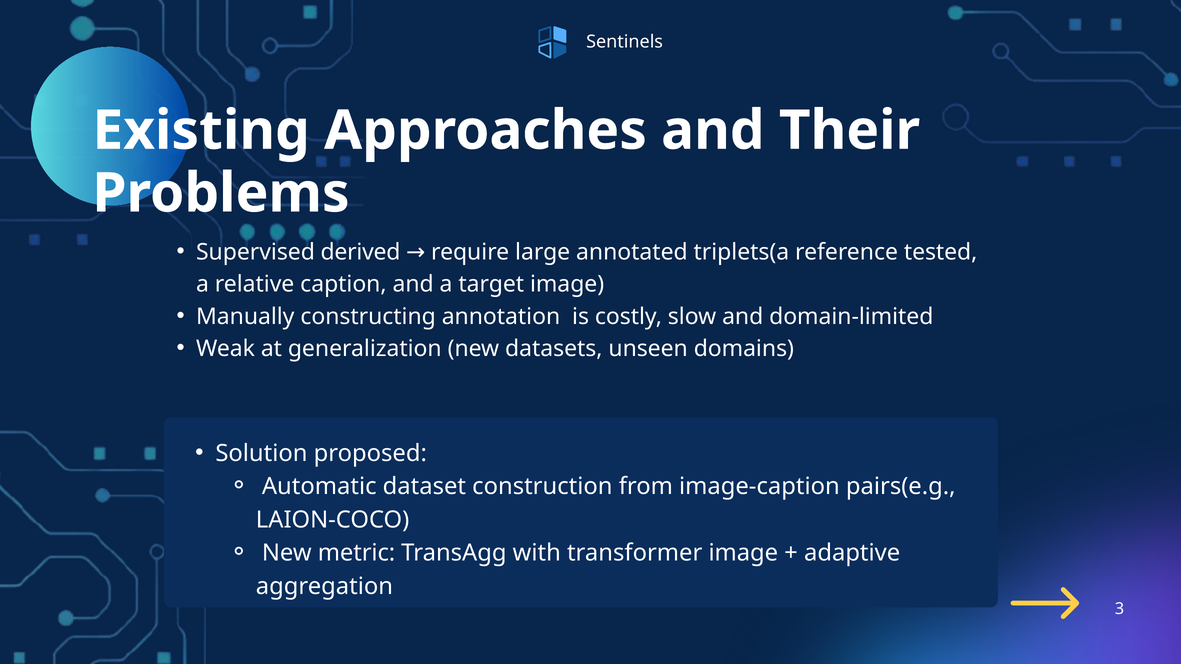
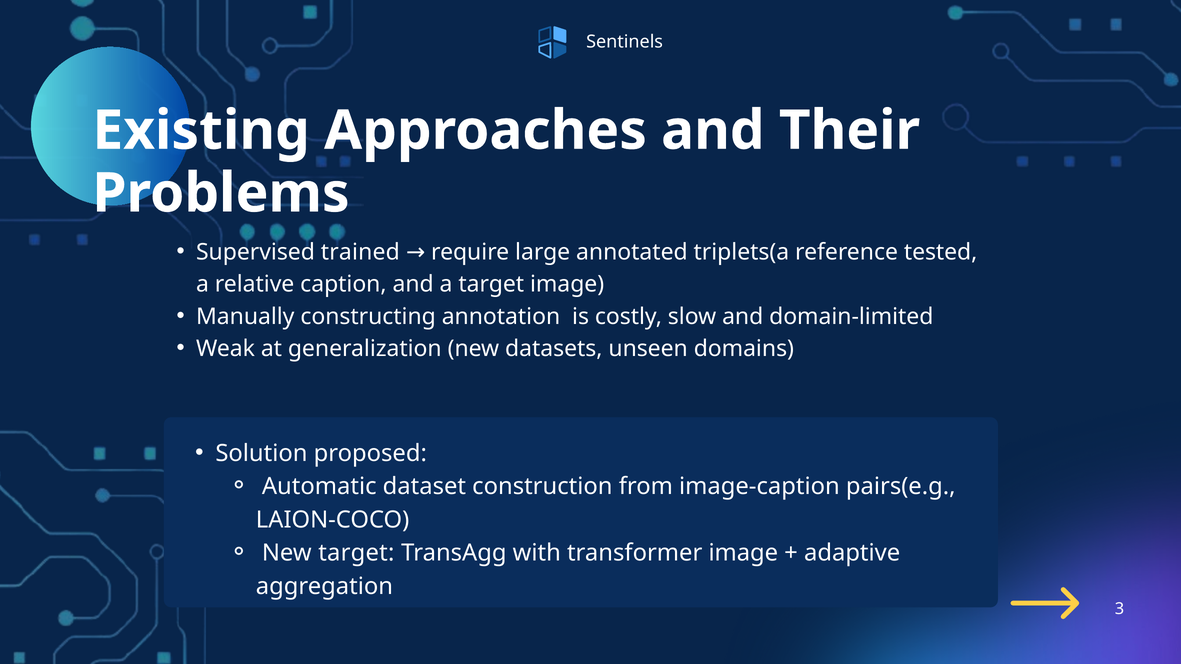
derived: derived -> trained (360, 252)
New metric: metric -> target (356, 553)
